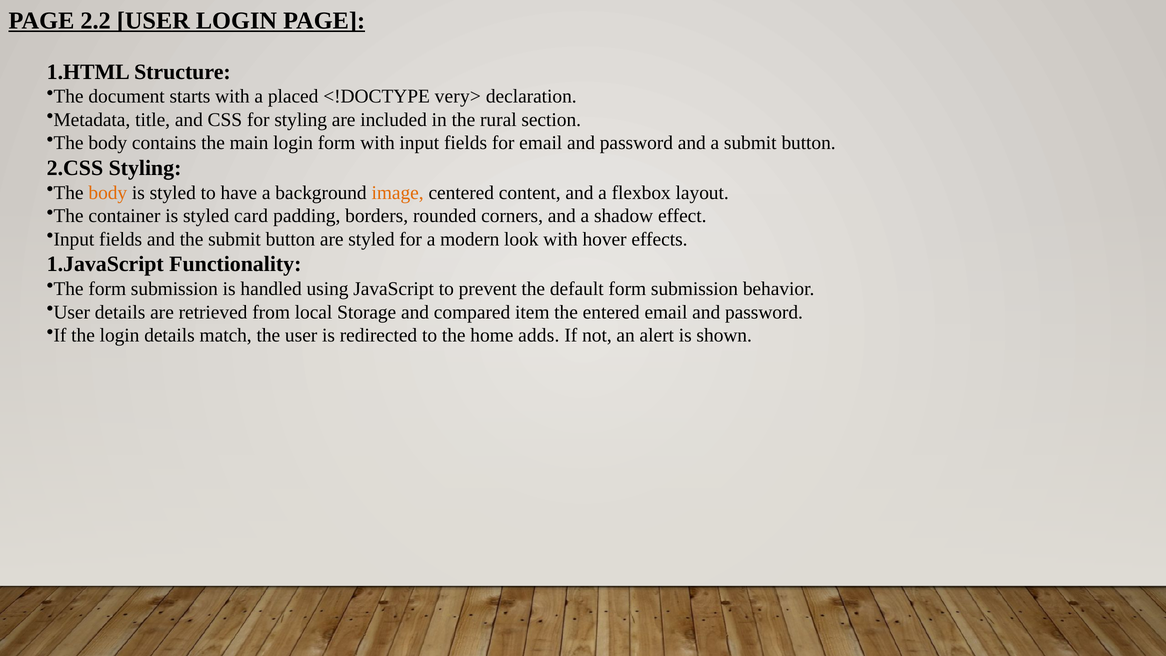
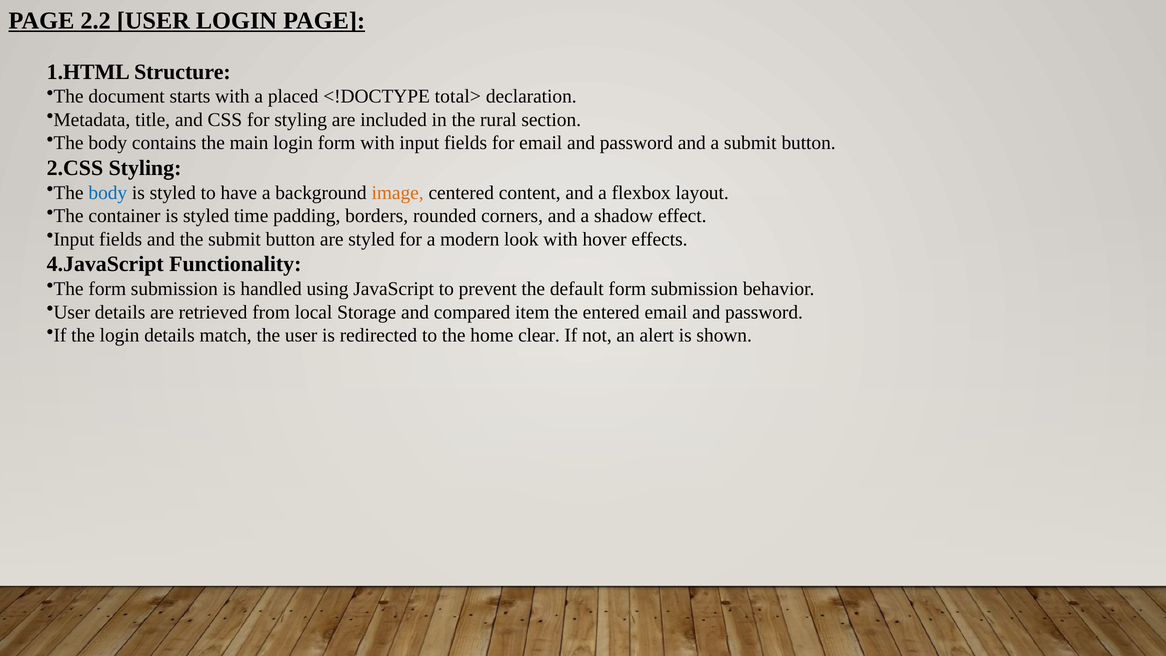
very>: very> -> total> (458, 96)
body colour: orange -> blue (108, 193)
card: card -> time (251, 216)
1.JavaScript: 1.JavaScript -> 4.JavaScript (105, 264)
adds: adds -> clear (539, 335)
